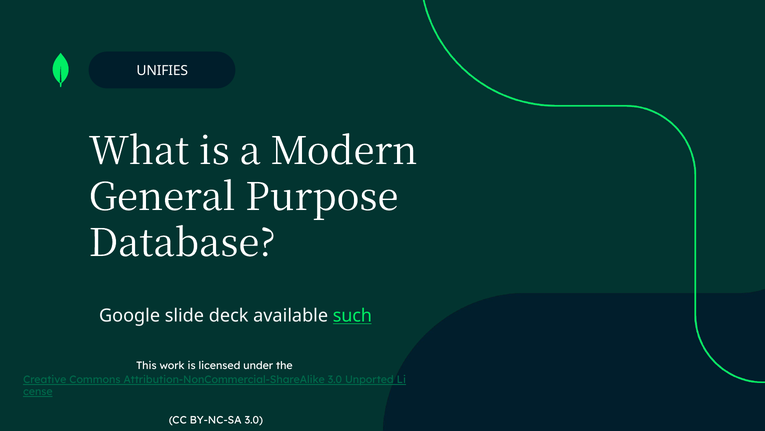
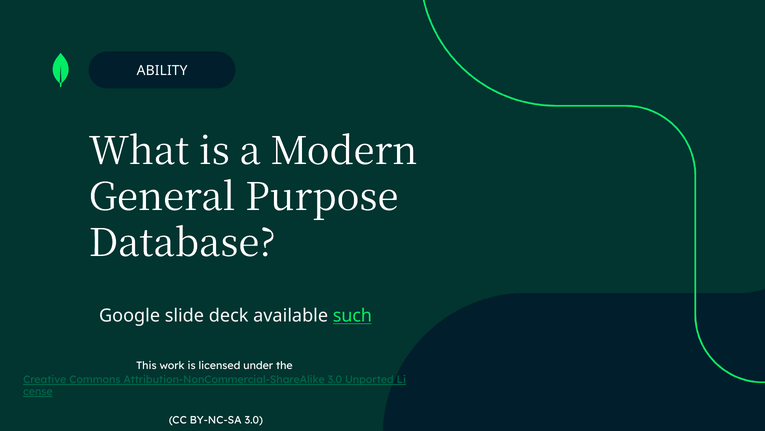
UNIFIES: UNIFIES -> ABILITY (162, 71)
